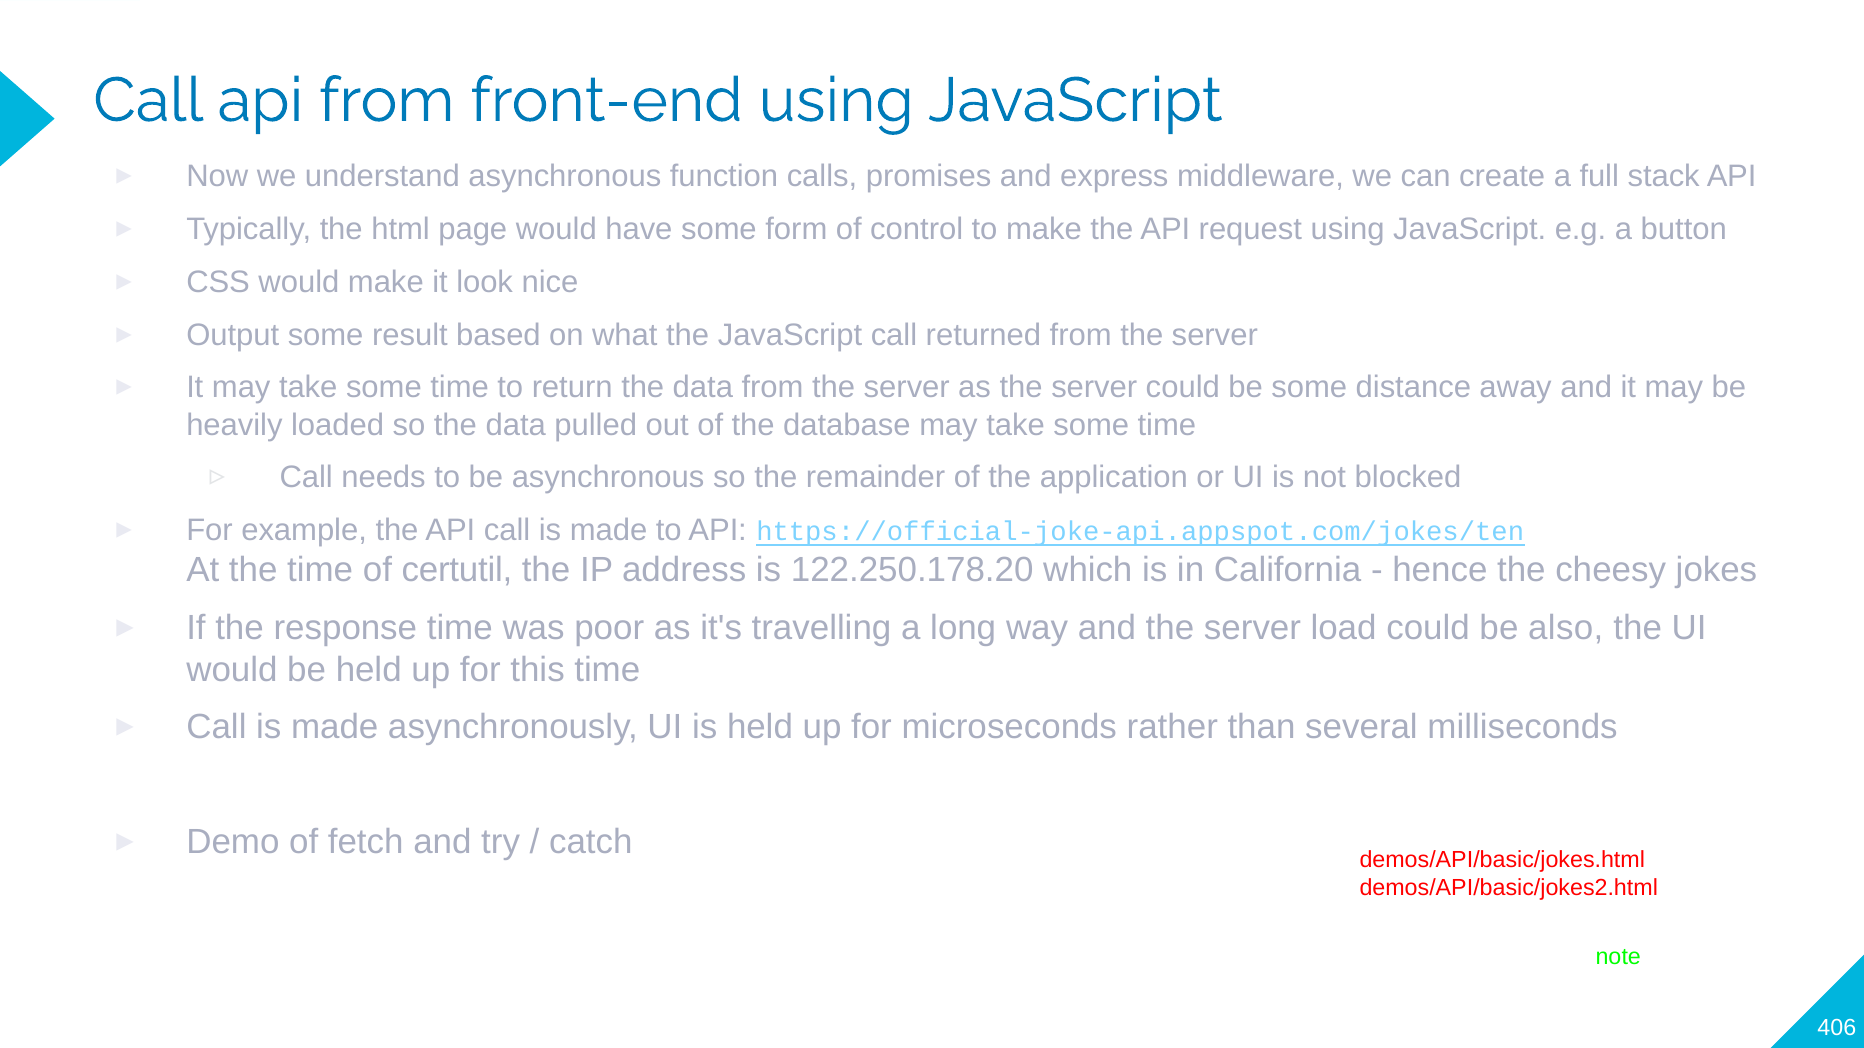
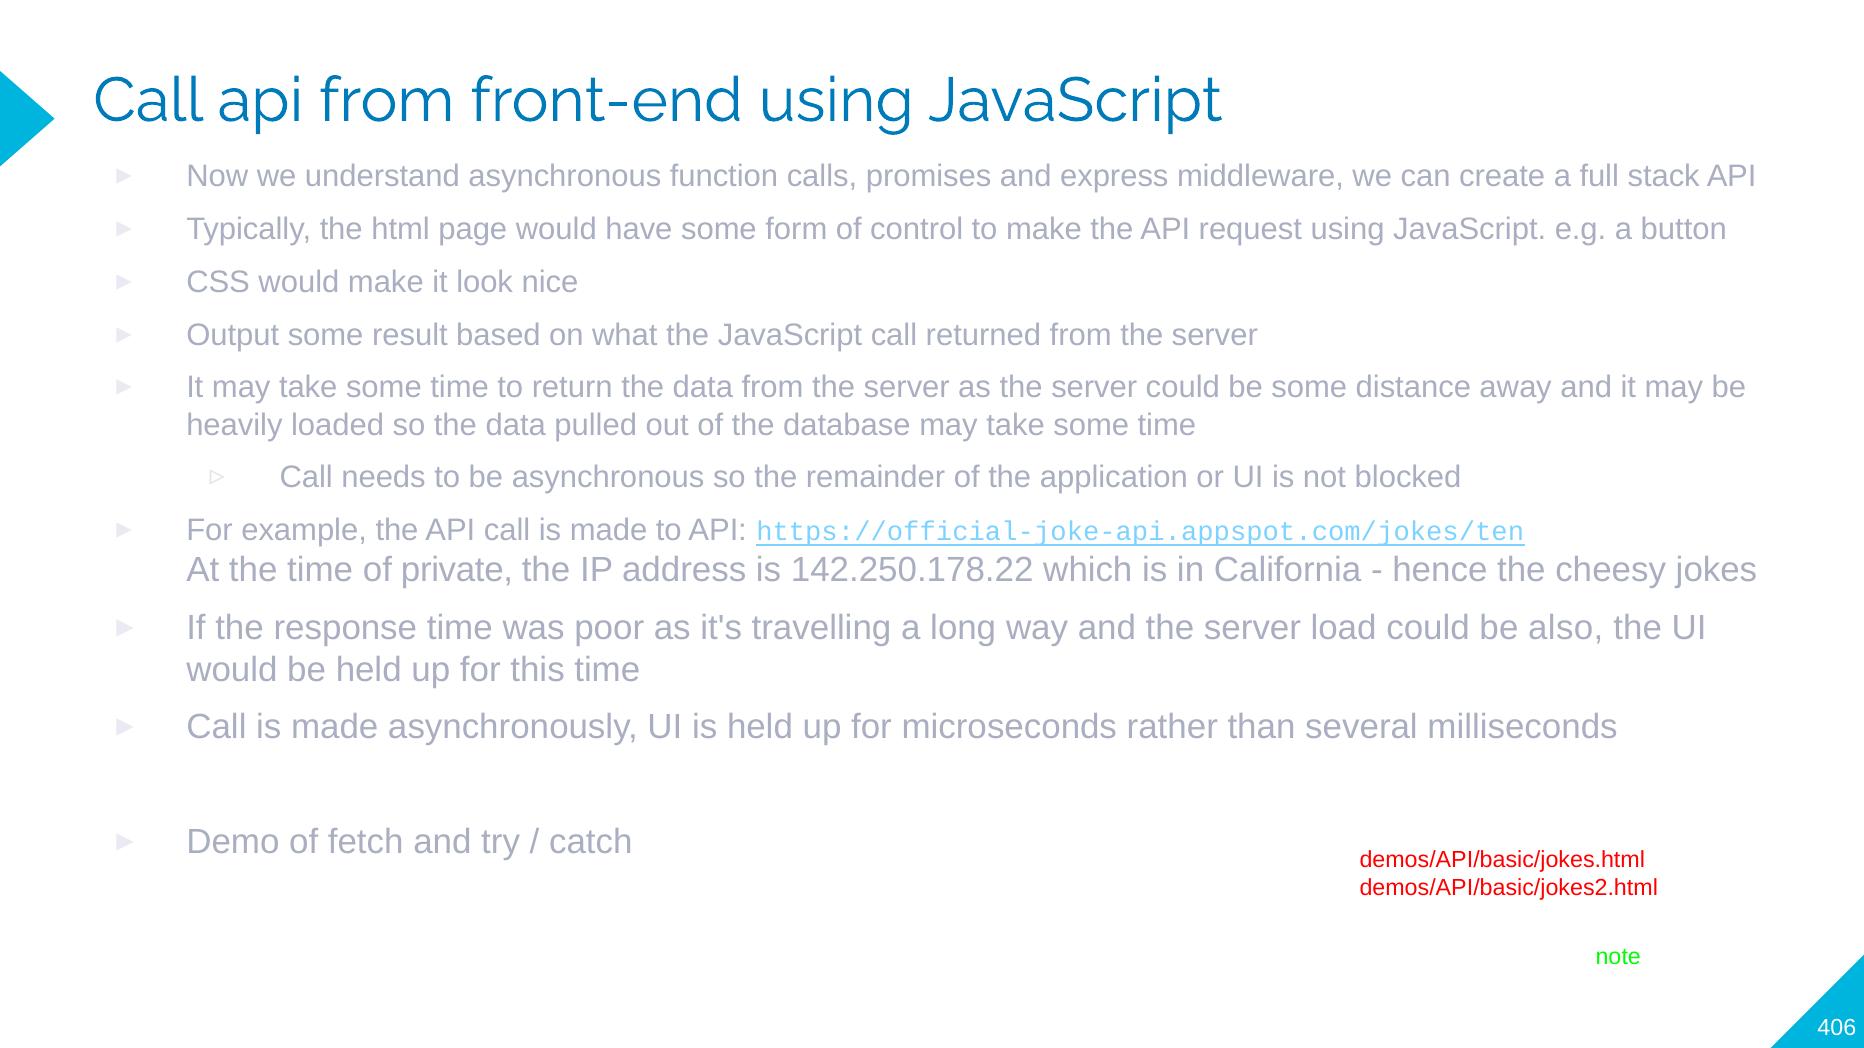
certutil: certutil -> private (457, 570)
122.250.178.20: 122.250.178.20 -> 142.250.178.22 (912, 570)
